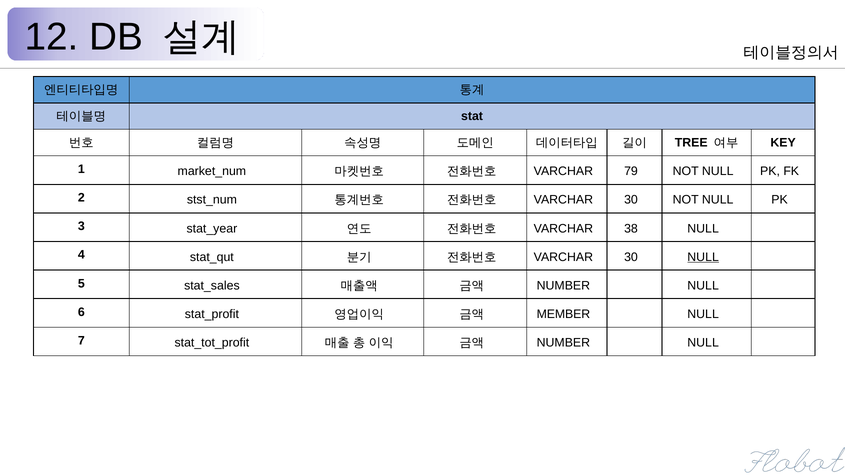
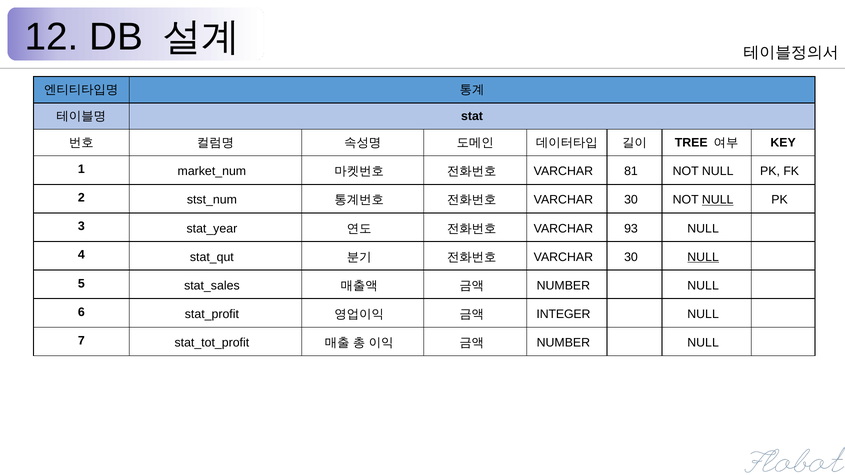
79: 79 -> 81 (631, 171)
NULL underline: none -> present (718, 200)
38: 38 -> 93 (631, 229)
MEMBER: MEMBER -> INTEGER (563, 314)
